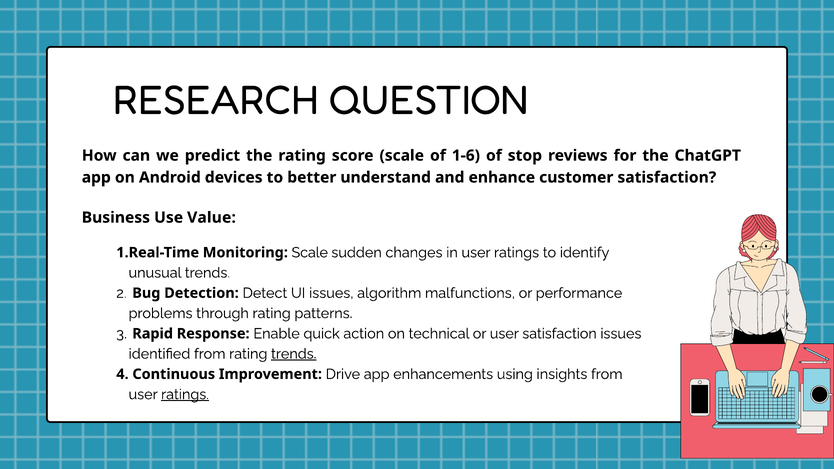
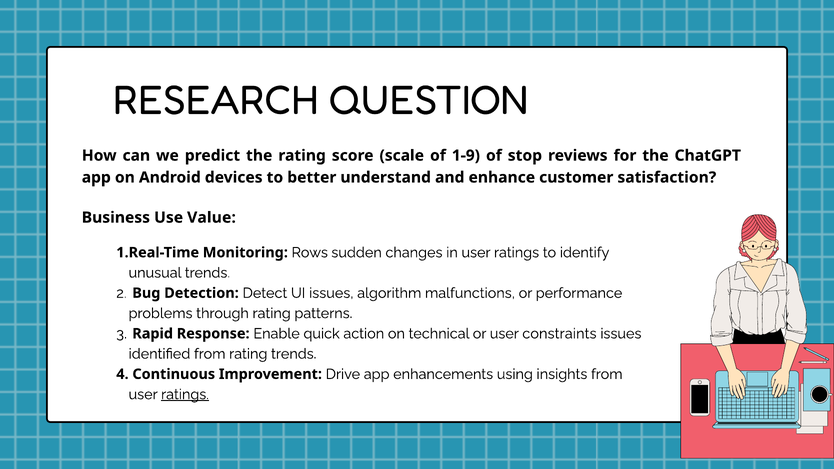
1-6: 1-6 -> 1-9 (466, 156)
Monitoring Scale: Scale -> Rows (310, 253)
user satisfaction: satisfaction -> constraints (559, 334)
trends underline: present -> none (294, 354)
